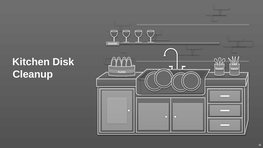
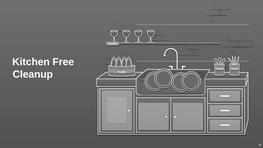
Disk: Disk -> Free (63, 62)
